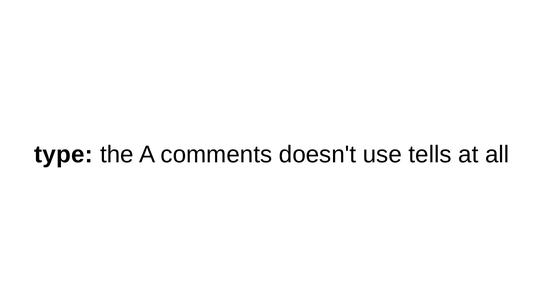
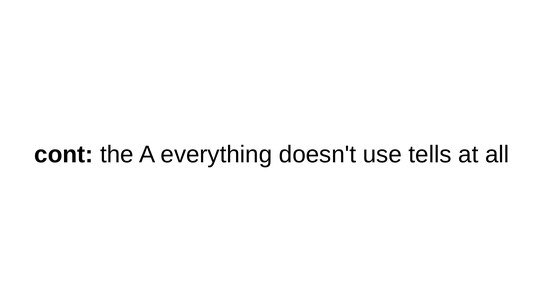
type: type -> cont (64, 155)
comments: comments -> everything (216, 155)
